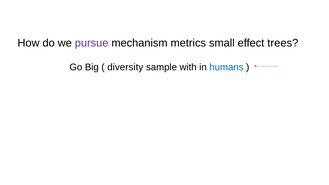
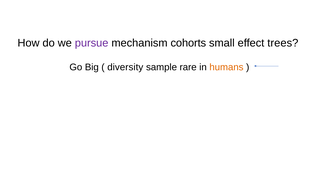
metrics: metrics -> cohorts (188, 43)
with: with -> rare (188, 67)
humans colour: blue -> orange (226, 67)
